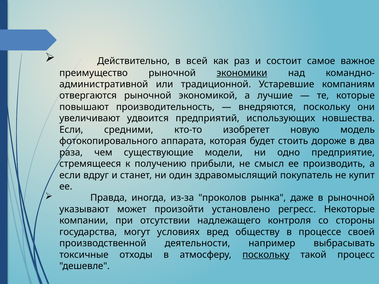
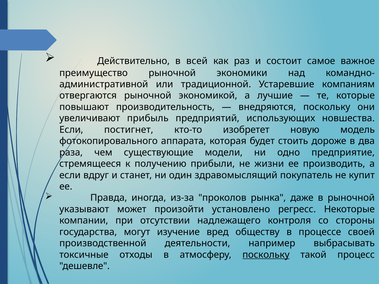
экономики underline: present -> none (242, 73)
удвоится: удвоится -> прибыль (148, 118)
средними: средними -> постигнет (129, 130)
смысл: смысл -> жизни (269, 164)
условиях: условиях -> изучение (178, 232)
